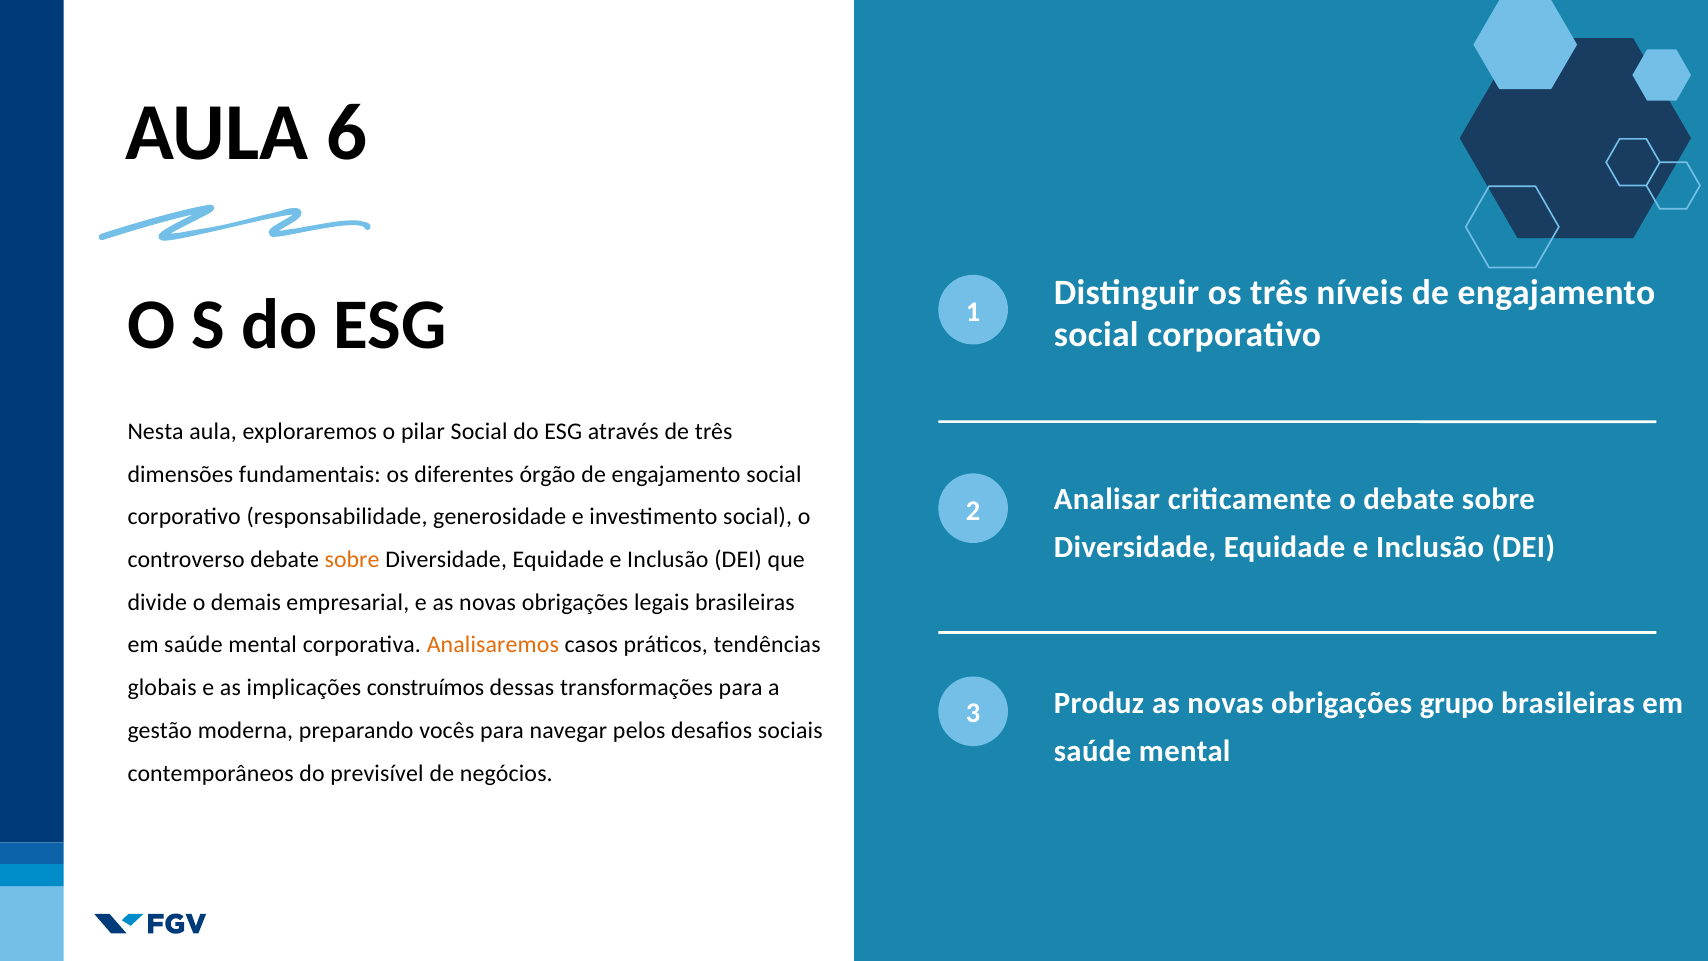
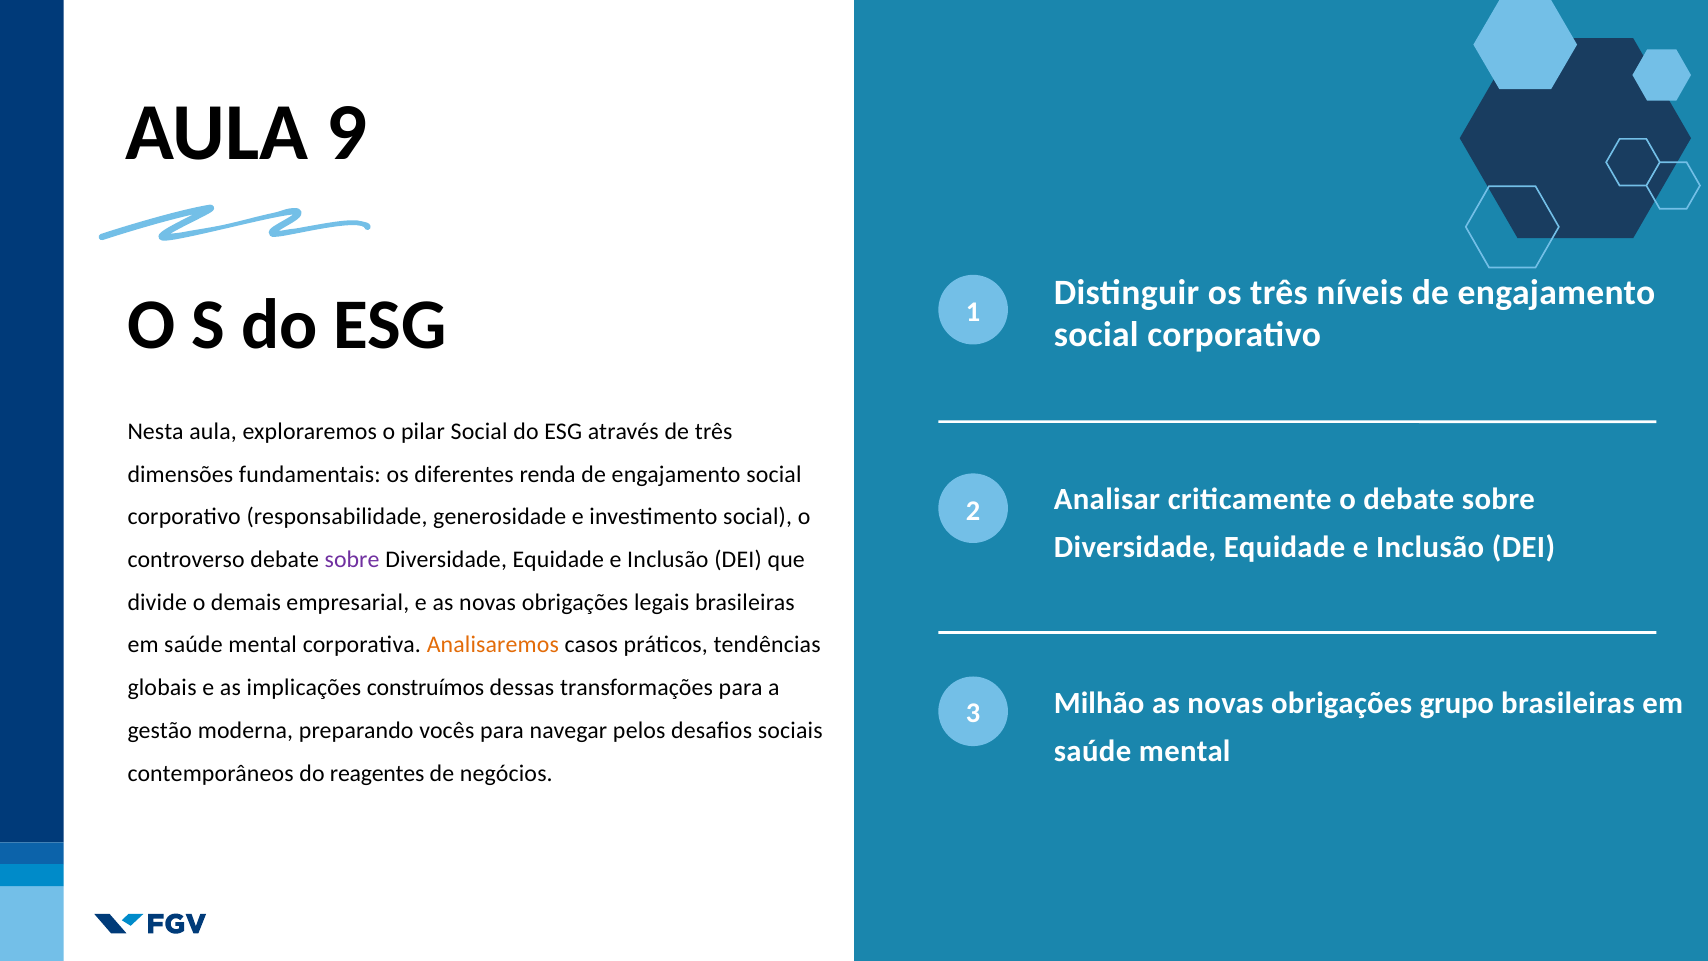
6: 6 -> 9 (347, 133)
órgão: órgão -> renda (548, 474)
sobre colour: orange -> purple (352, 559)
Produz: Produz -> Milhão (1099, 703)
previsível: previsível -> reagentes (377, 773)
